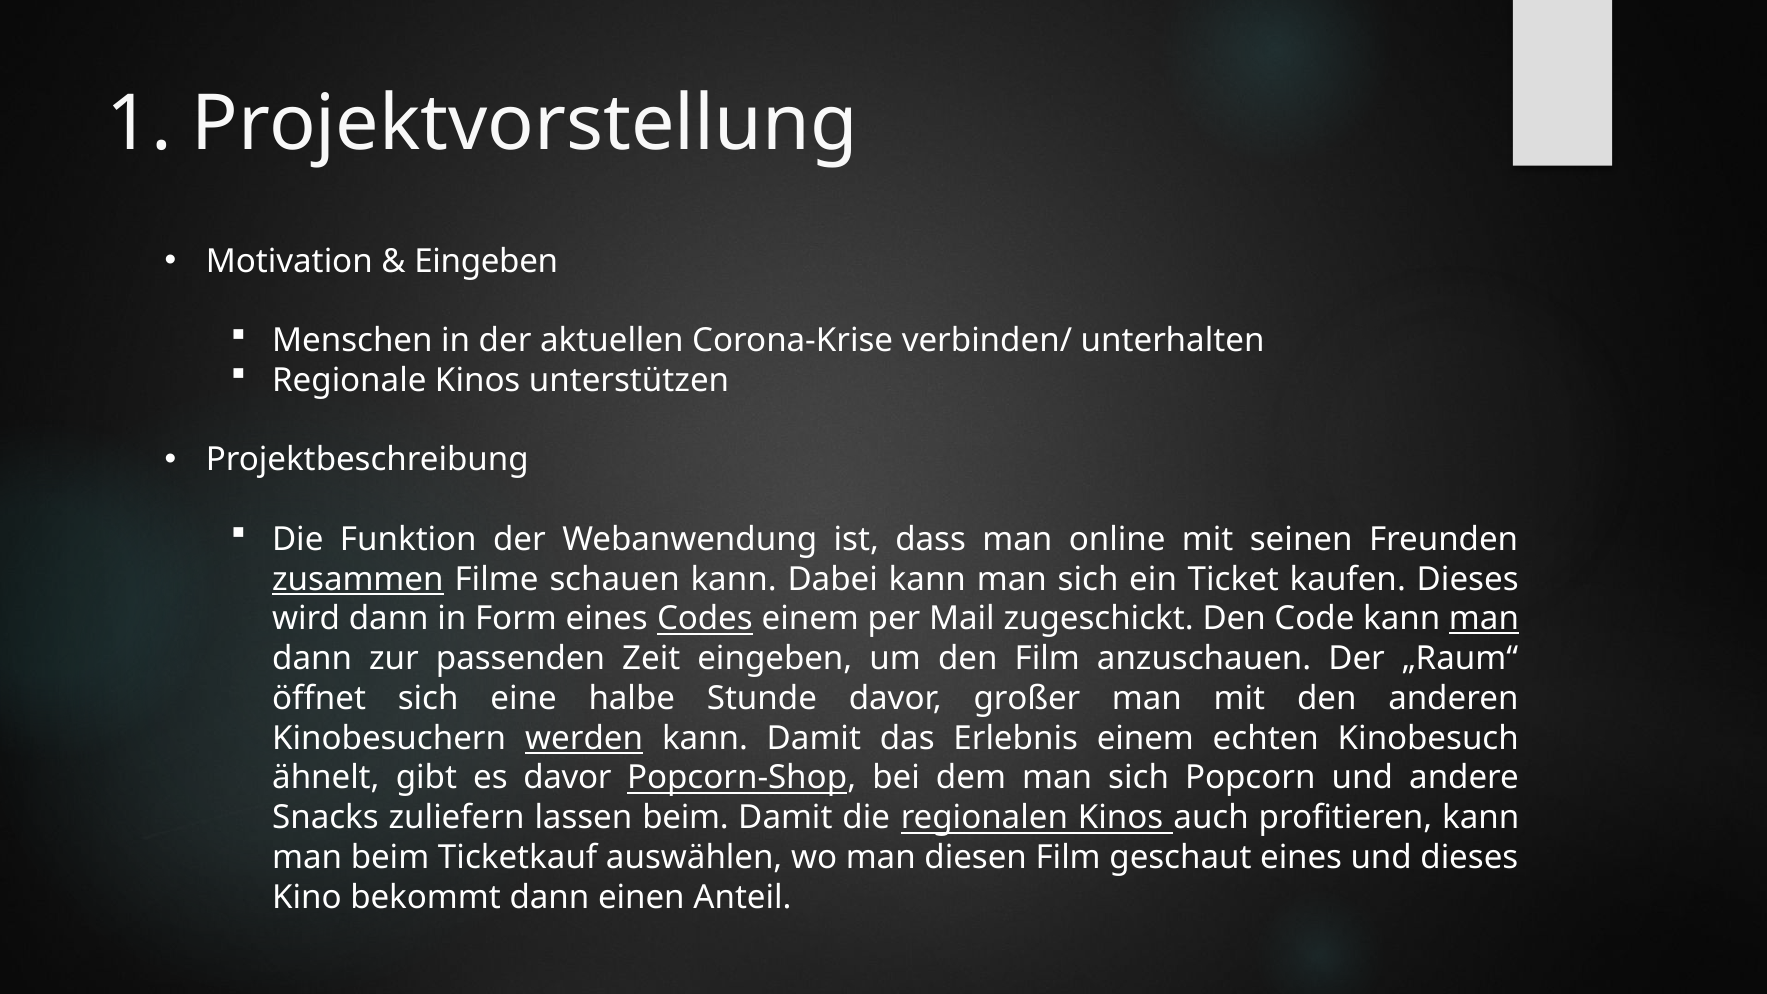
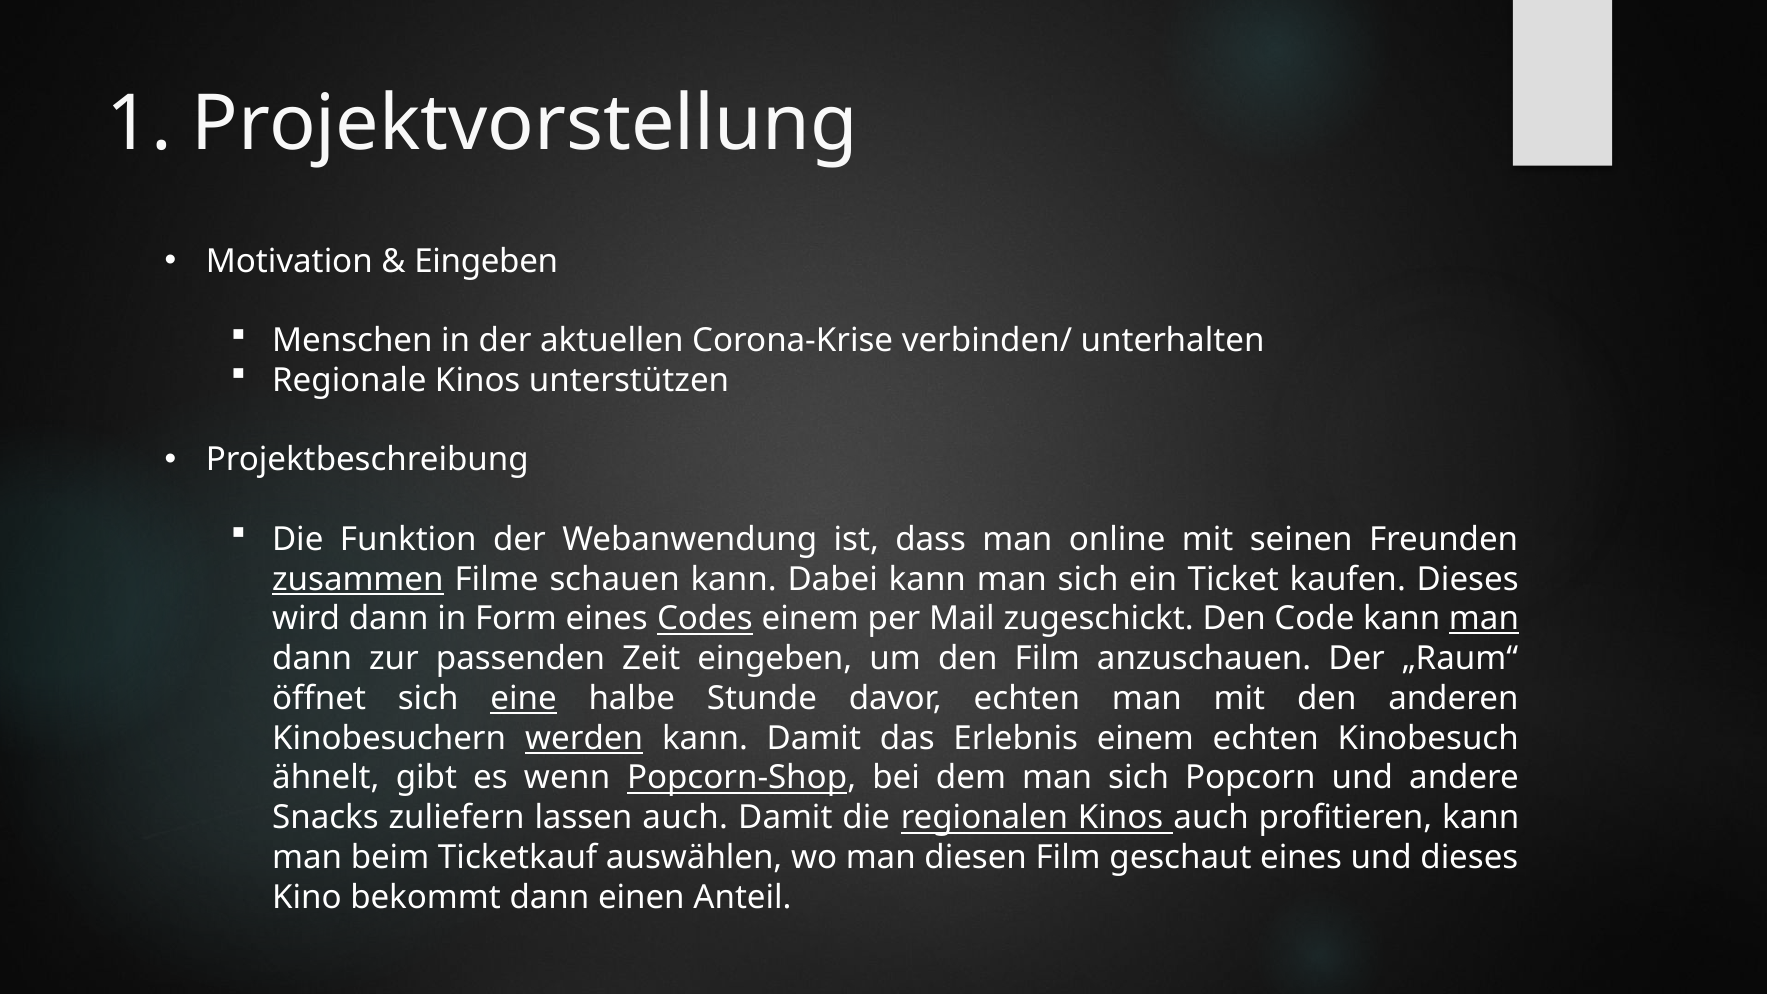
eine underline: none -> present (524, 698)
davor großer: großer -> echten (1027, 698)
es davor: davor -> wenn (567, 778)
lassen beim: beim -> auch (685, 818)
